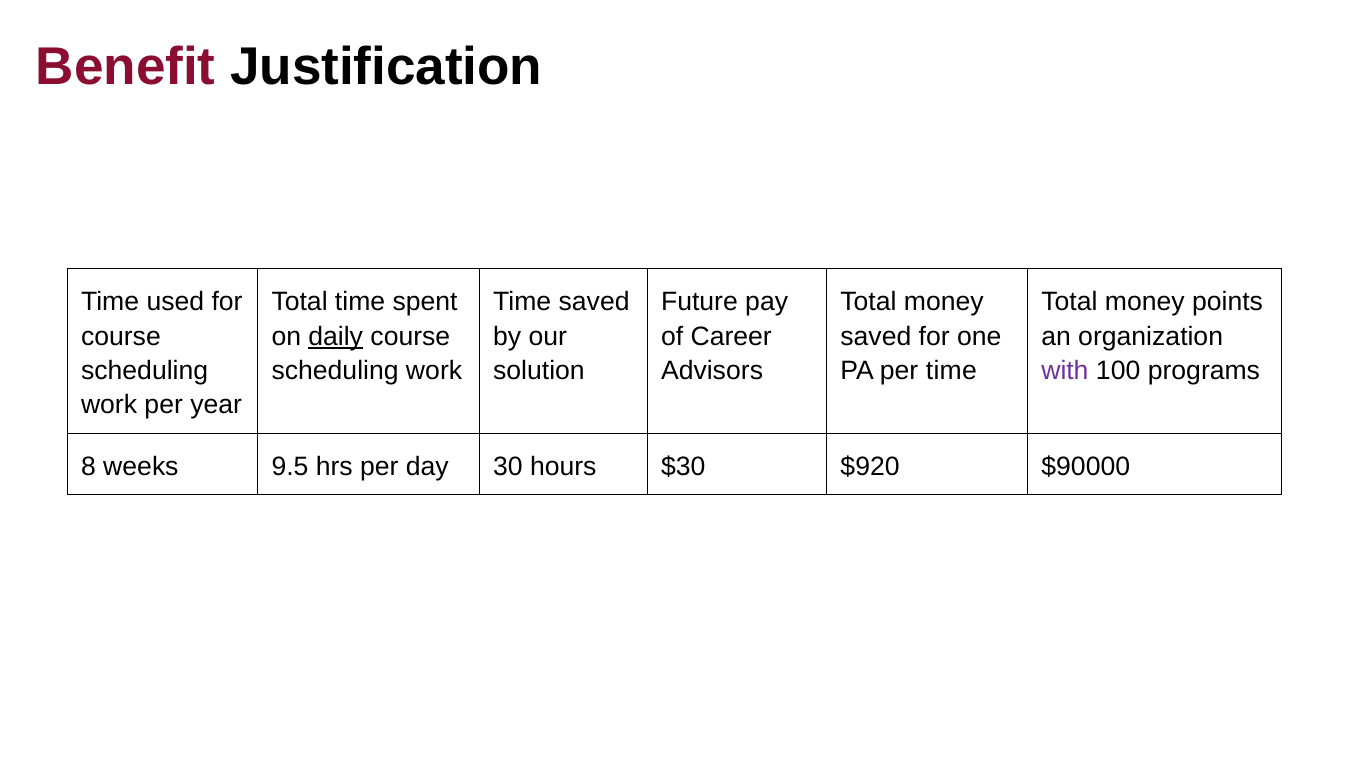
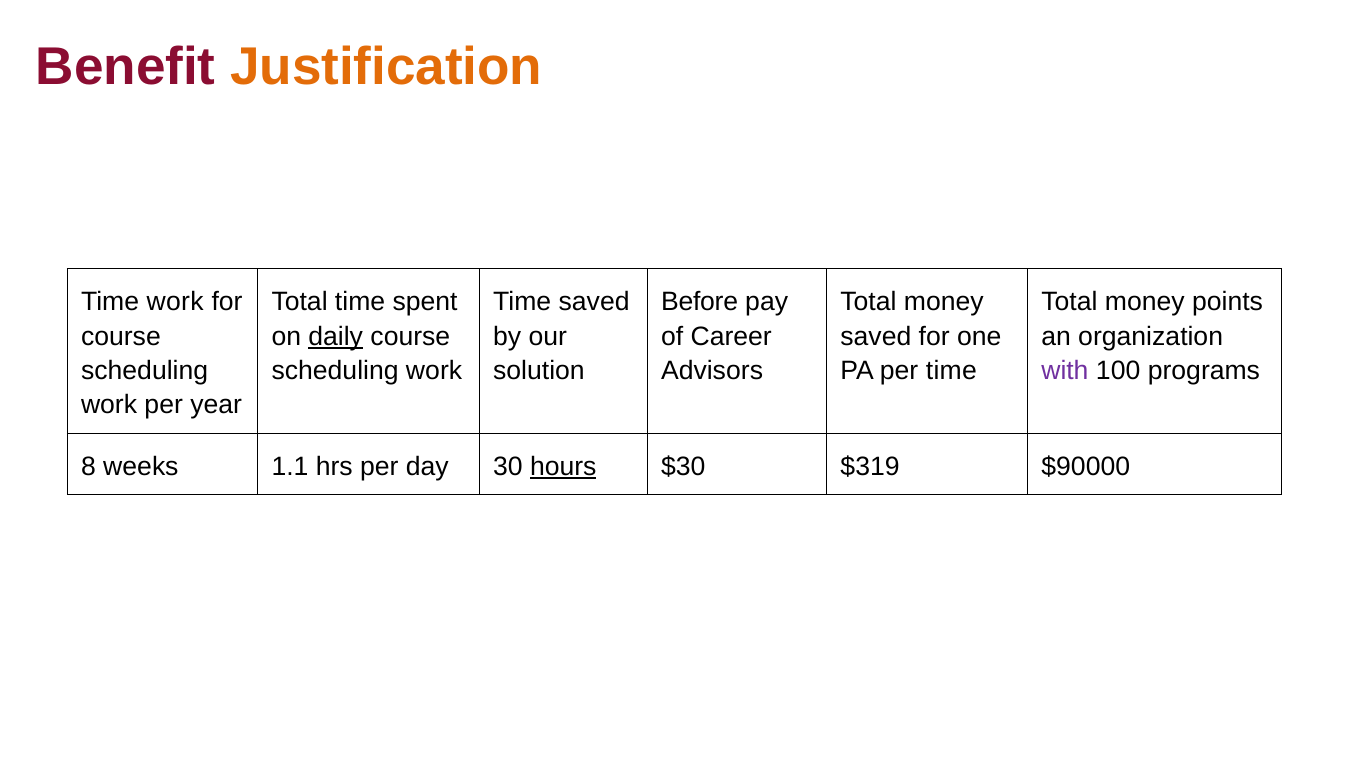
Justification colour: black -> orange (386, 67)
Time used: used -> work (175, 302)
Future: Future -> Before (700, 302)
9.5: 9.5 -> 1.1 (290, 467)
hours underline: none -> present (563, 467)
$920: $920 -> $319 (870, 467)
